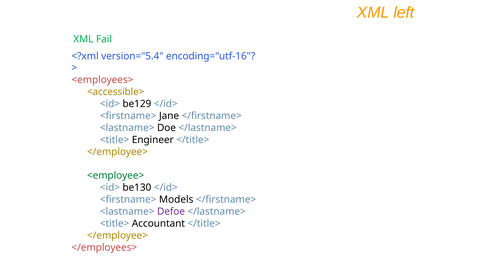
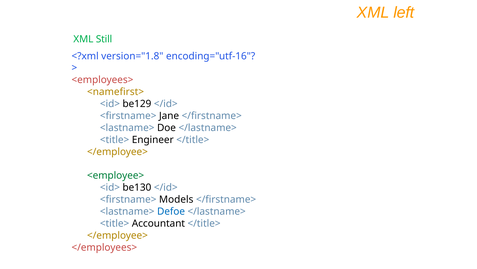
Fail: Fail -> Still (104, 39)
version="5.4: version="5.4 -> version="1.8 (132, 56)
<accessible>: <accessible> -> <namefirst> (116, 92)
Defoe colour: purple -> blue (171, 211)
